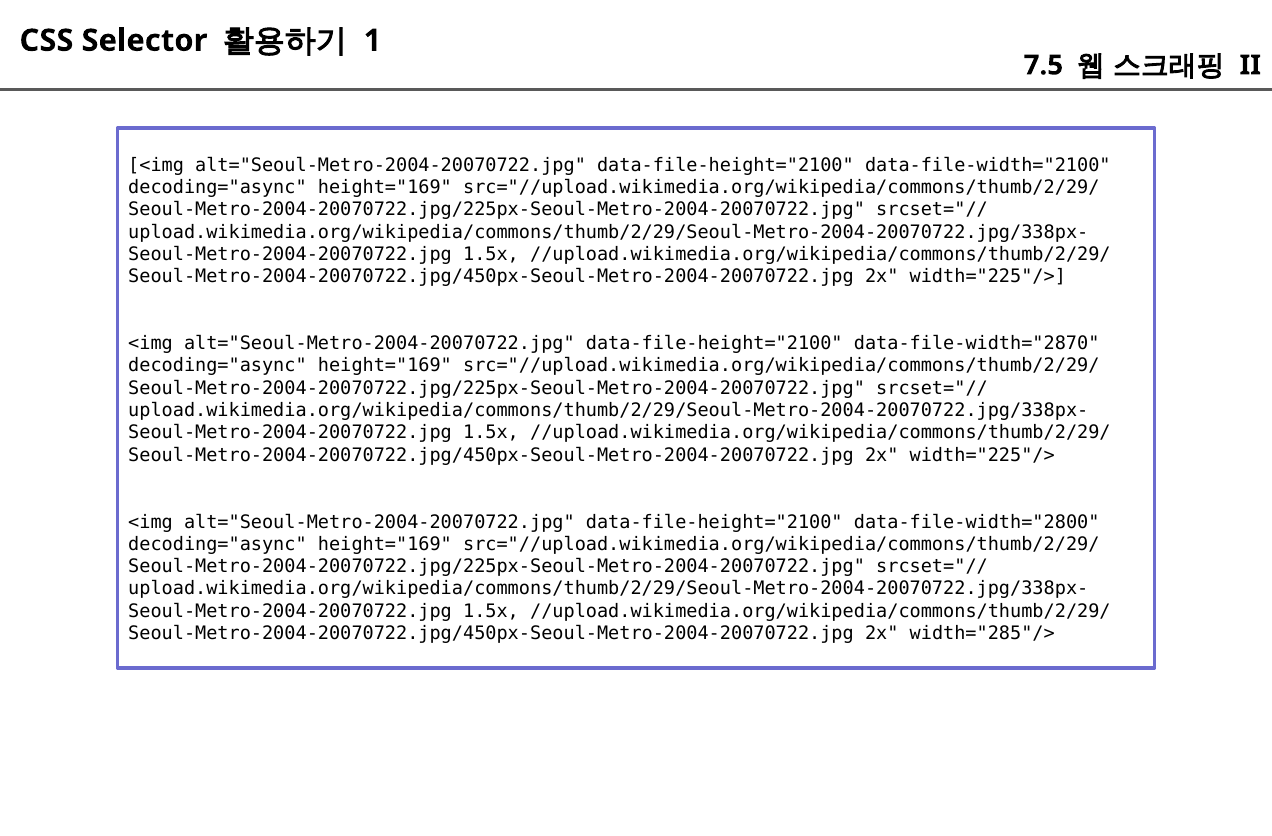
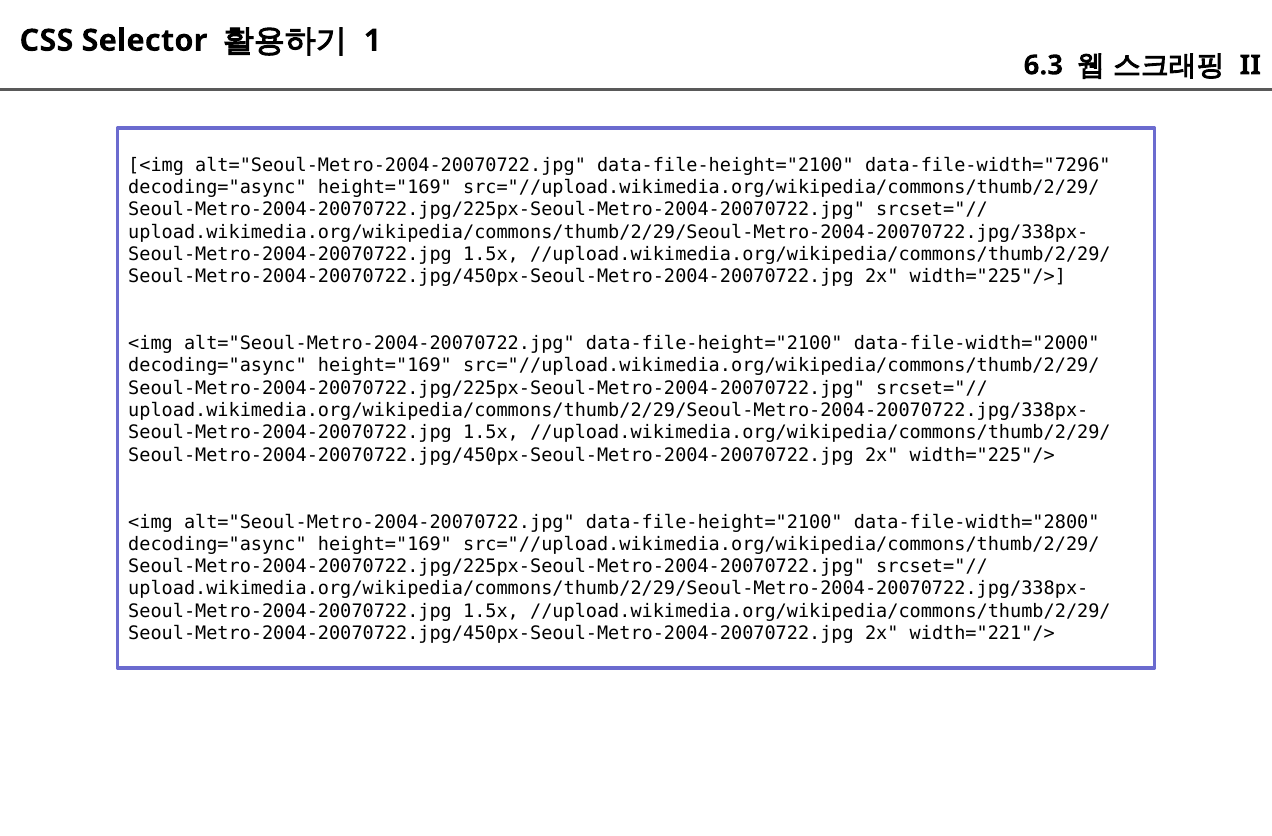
7.5: 7.5 -> 6.3 (1043, 65)
data-file-width="2100: data-file-width="2100 -> data-file-width="7296 (988, 165)
data-file-width="2870: data-file-width="2870 -> data-file-width="2000 (977, 343)
width="285"/>: width="285"/> -> width="221"/> (982, 633)
